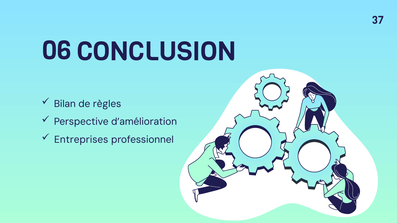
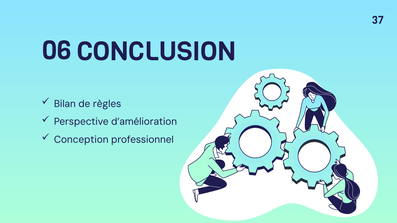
Entreprises: Entreprises -> Conception (81, 140)
